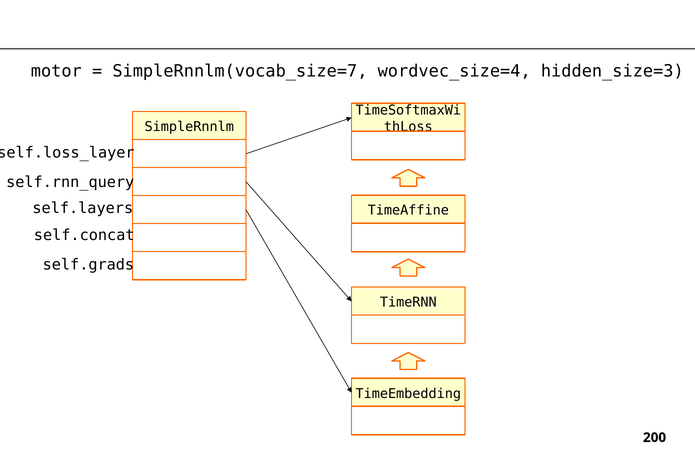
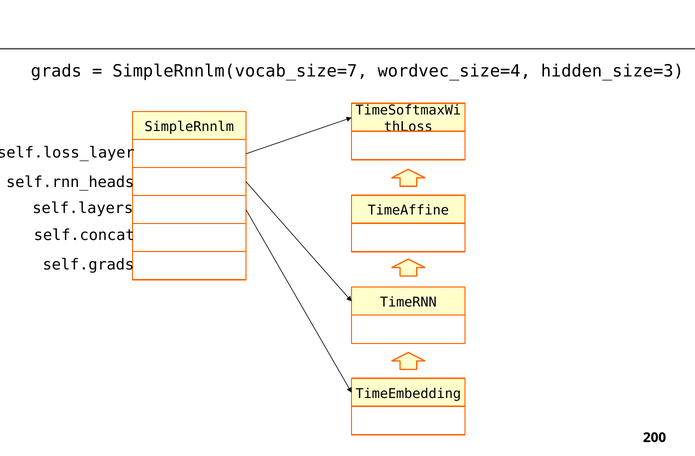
motor: motor -> grads (56, 71)
self.rnn_query: self.rnn_query -> self.rnn_heads (70, 182)
